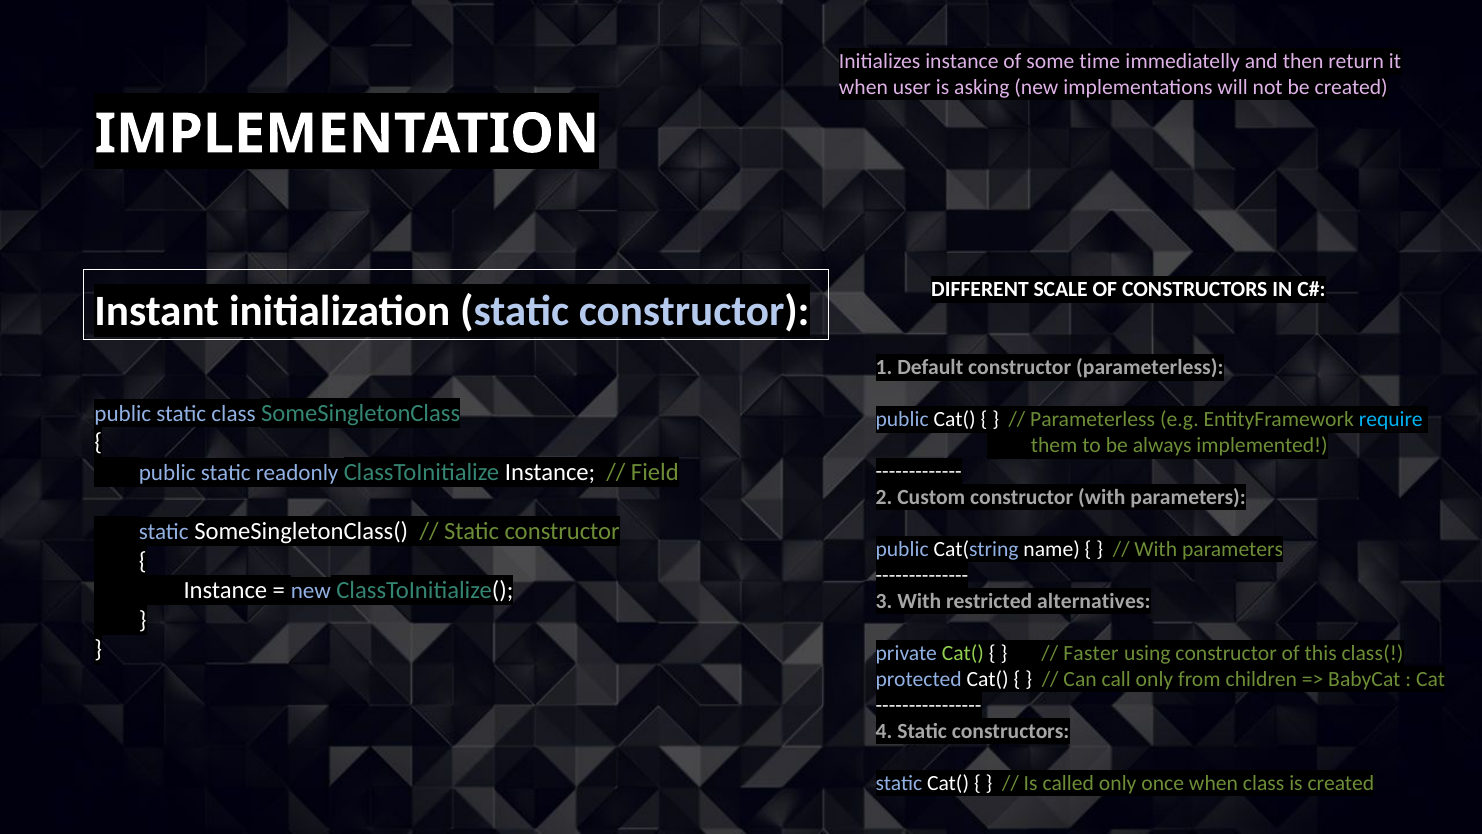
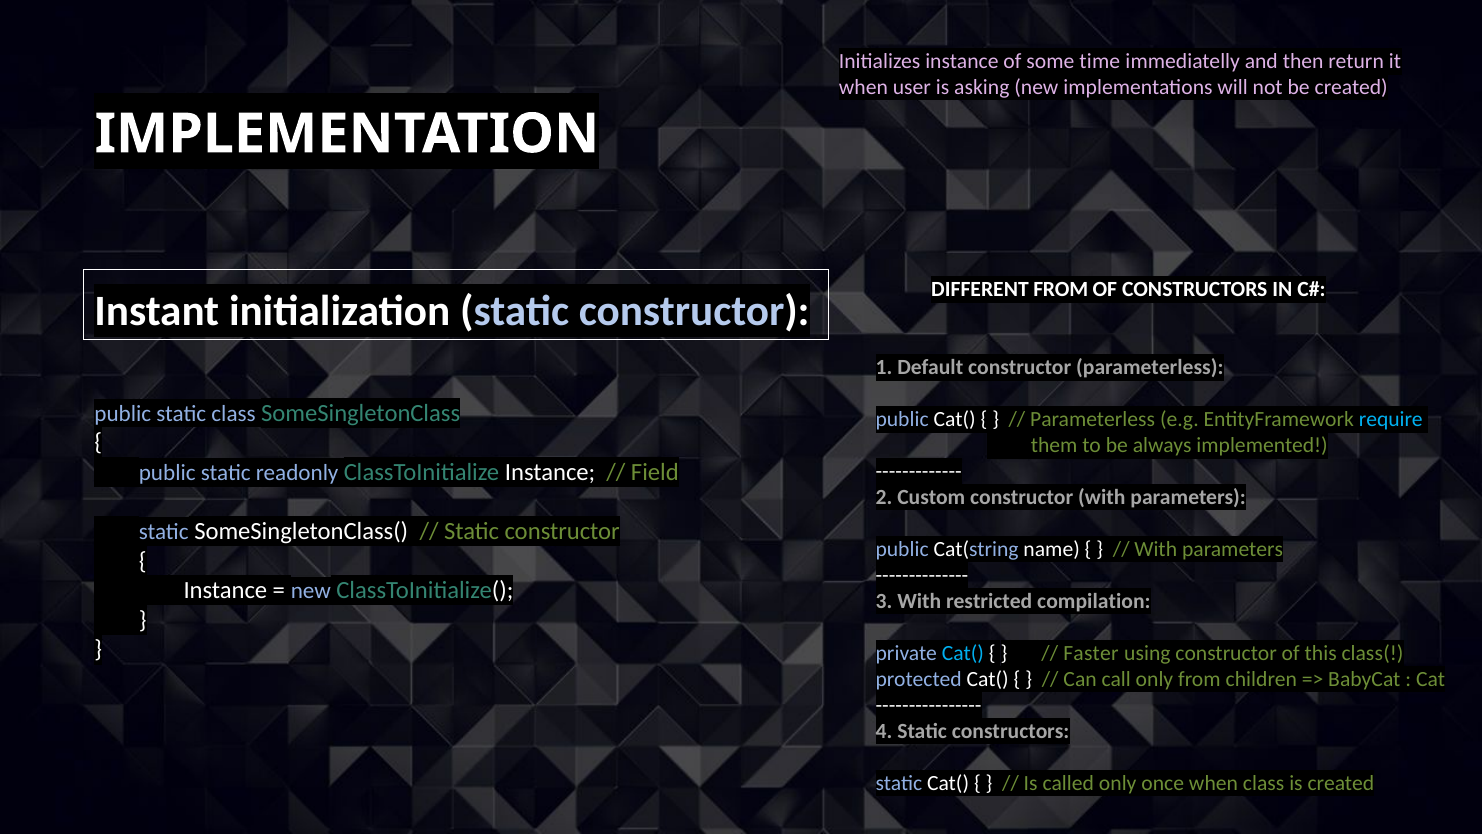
DIFFERENT SCALE: SCALE -> FROM (1061, 290)
alternatives: alternatives -> compilation (1094, 601)
Cat( colour: light green -> light blue (963, 653)
